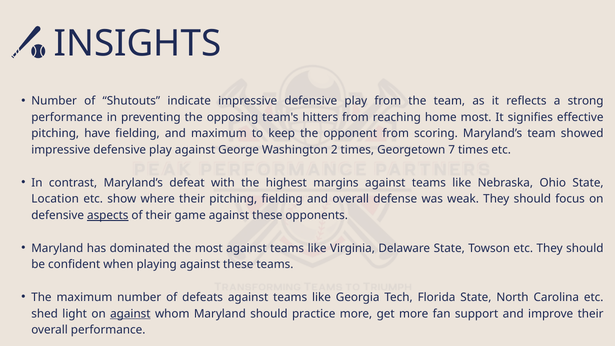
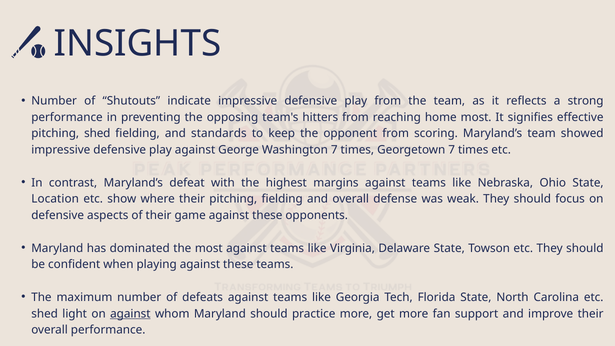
pitching have: have -> shed (97, 134)
and maximum: maximum -> standards (219, 134)
Washington 2: 2 -> 7 (334, 150)
aspects underline: present -> none (108, 215)
